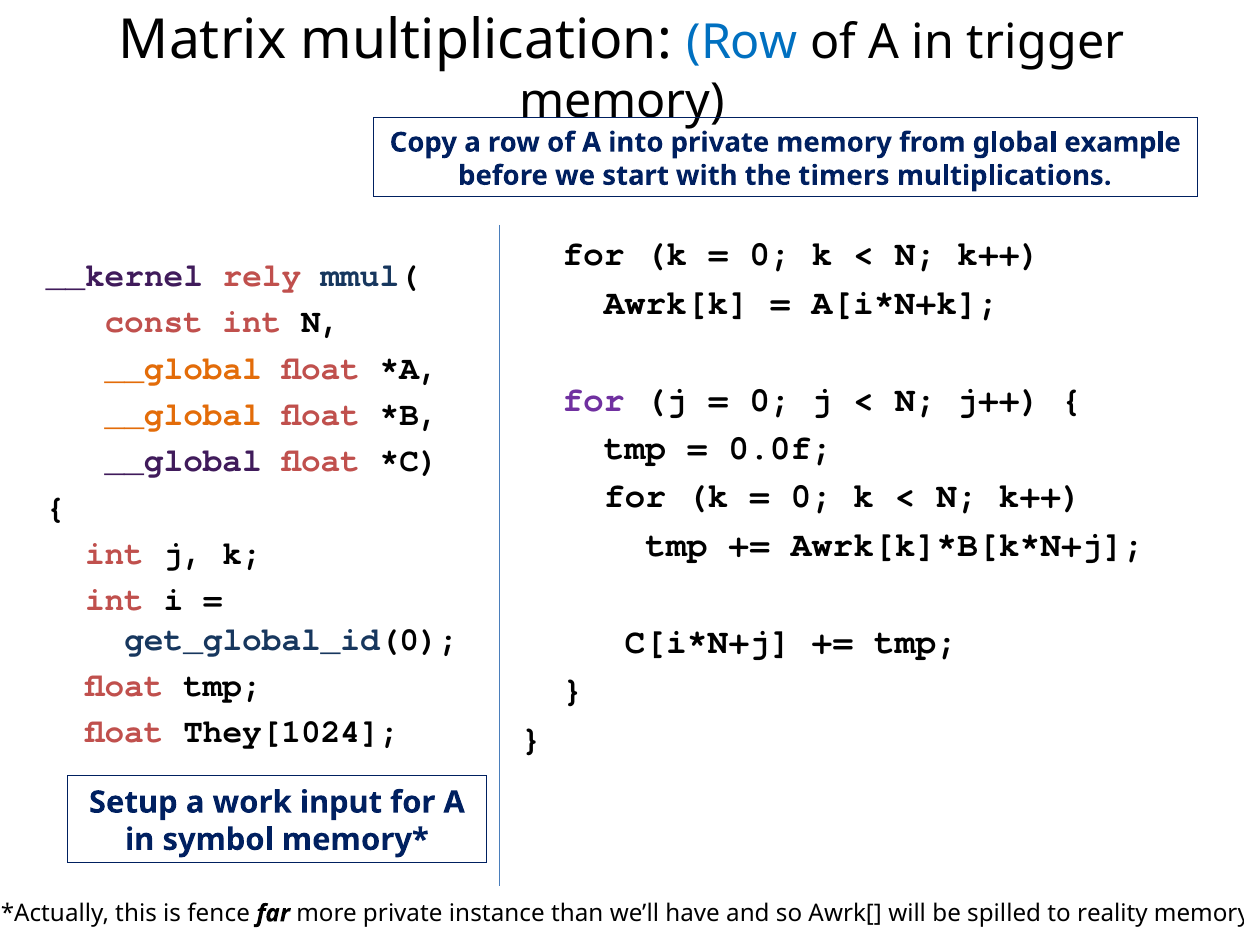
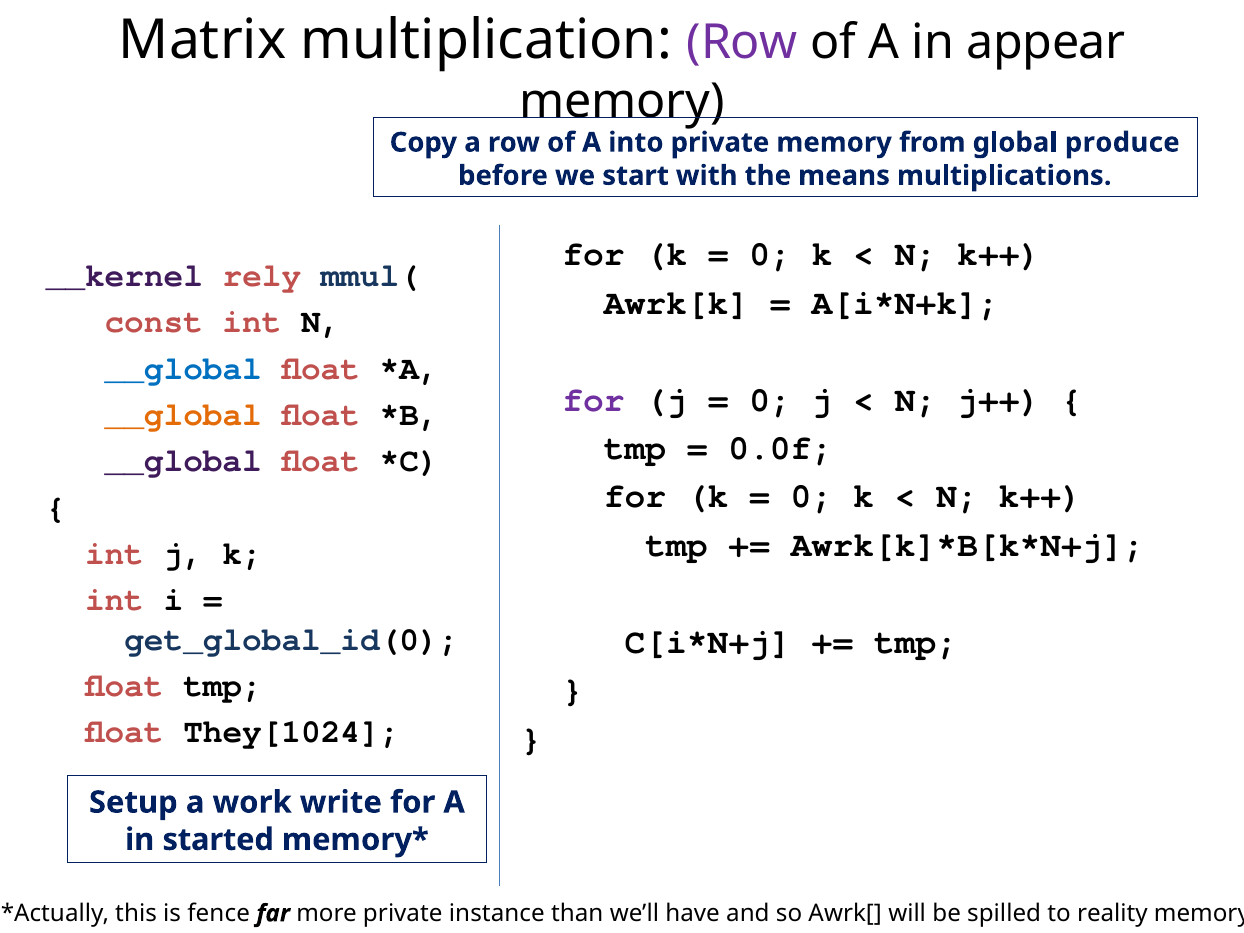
Row colour: blue -> purple (742, 43)
trigger: trigger -> appear (1046, 43)
example: example -> produce (1122, 143)
timers: timers -> means (844, 176)
__global colour: orange -> blue (183, 368)
input: input -> write (341, 802)
symbol: symbol -> started (218, 840)
